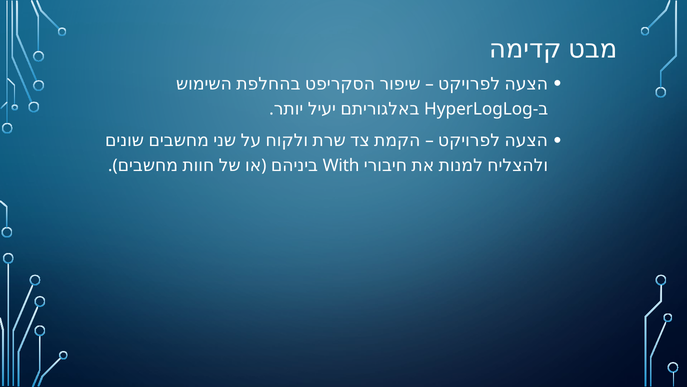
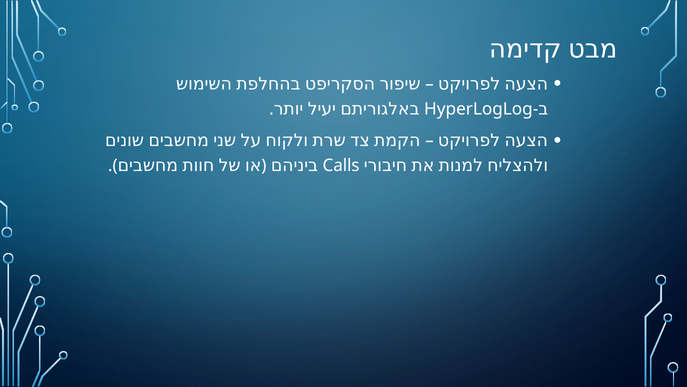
With: With -> Calls (341, 165)
